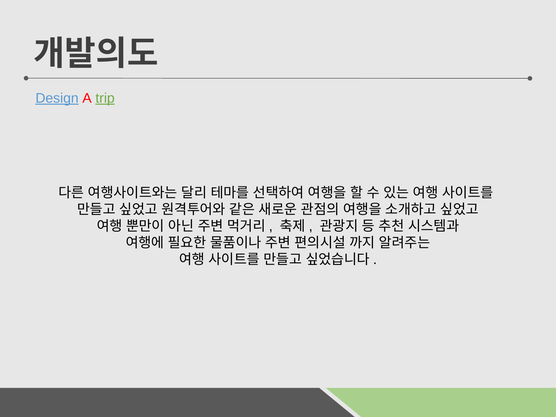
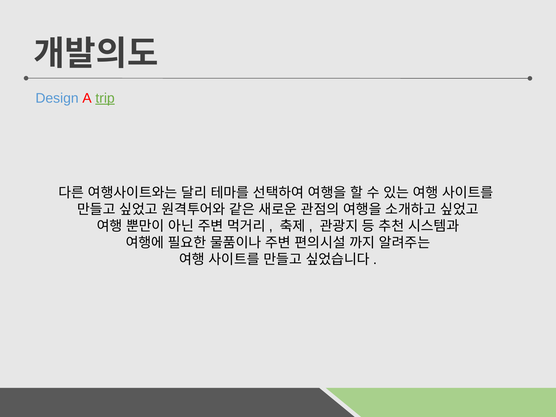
Design underline: present -> none (57, 98)
